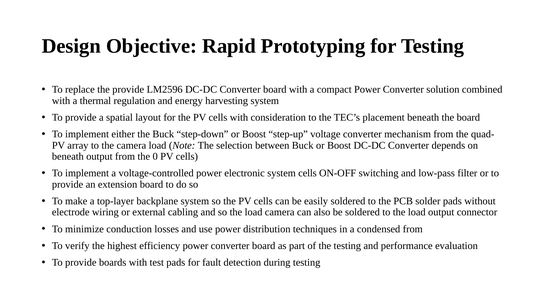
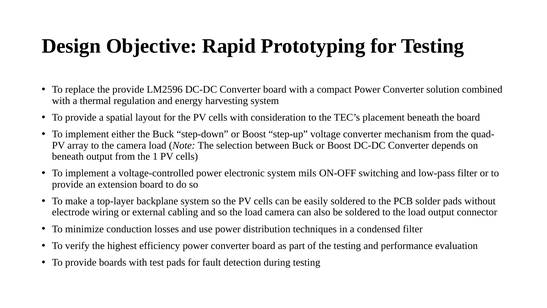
0: 0 -> 1 (155, 156)
system cells: cells -> mils (307, 173)
condensed from: from -> filter (413, 229)
